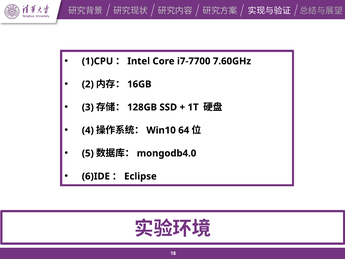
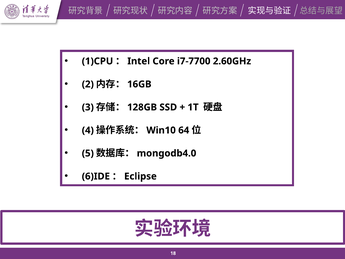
7.60GHz: 7.60GHz -> 2.60GHz (232, 61)
